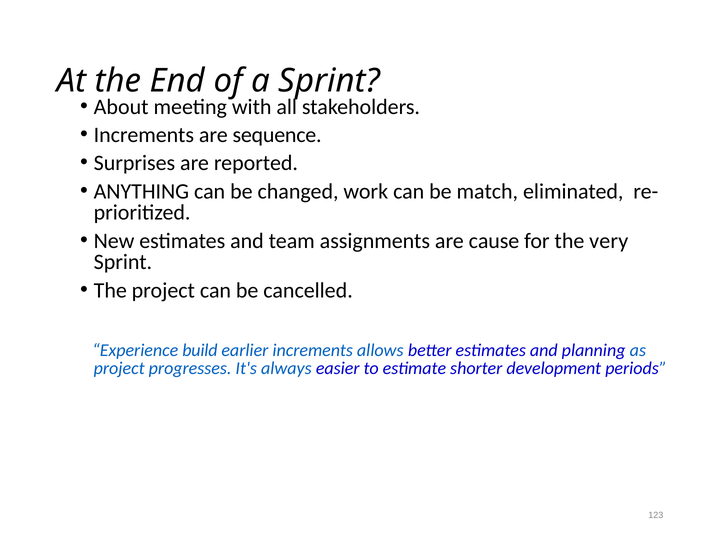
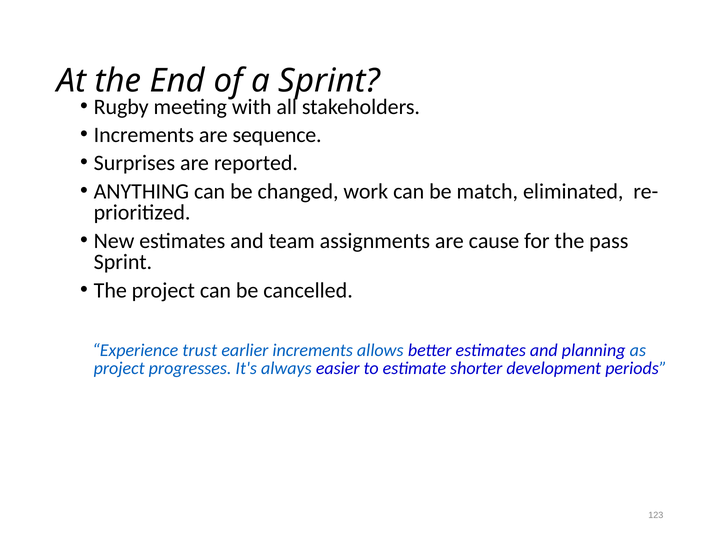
About: About -> Rugby (121, 107)
very: very -> pass (609, 241)
build: build -> trust (200, 350)
